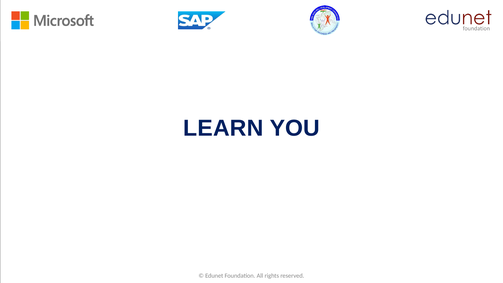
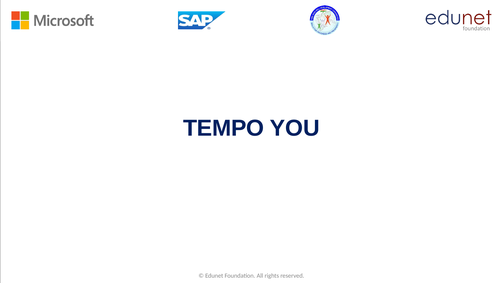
LEARN: LEARN -> TEMPO (224, 128)
